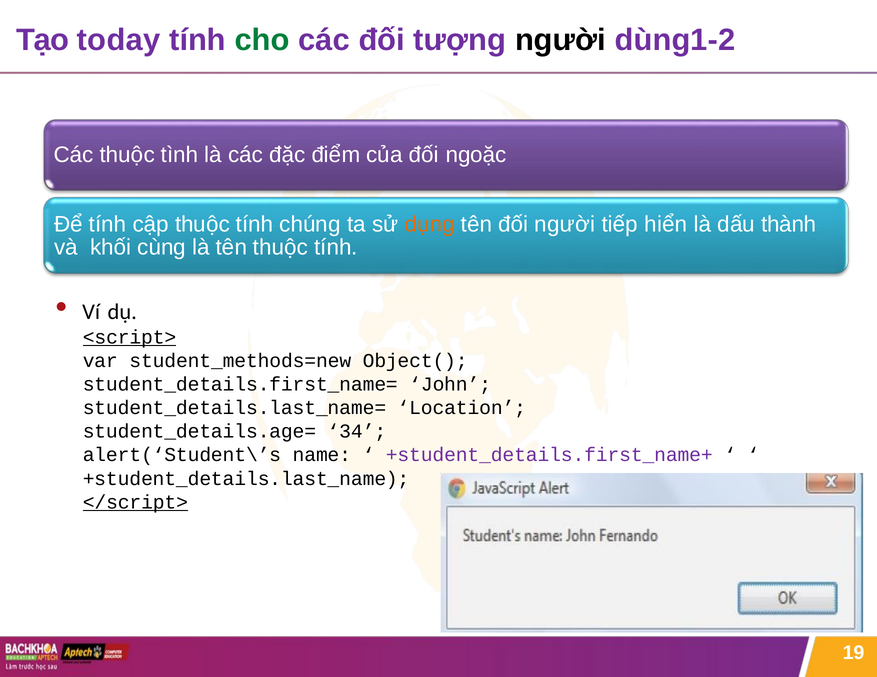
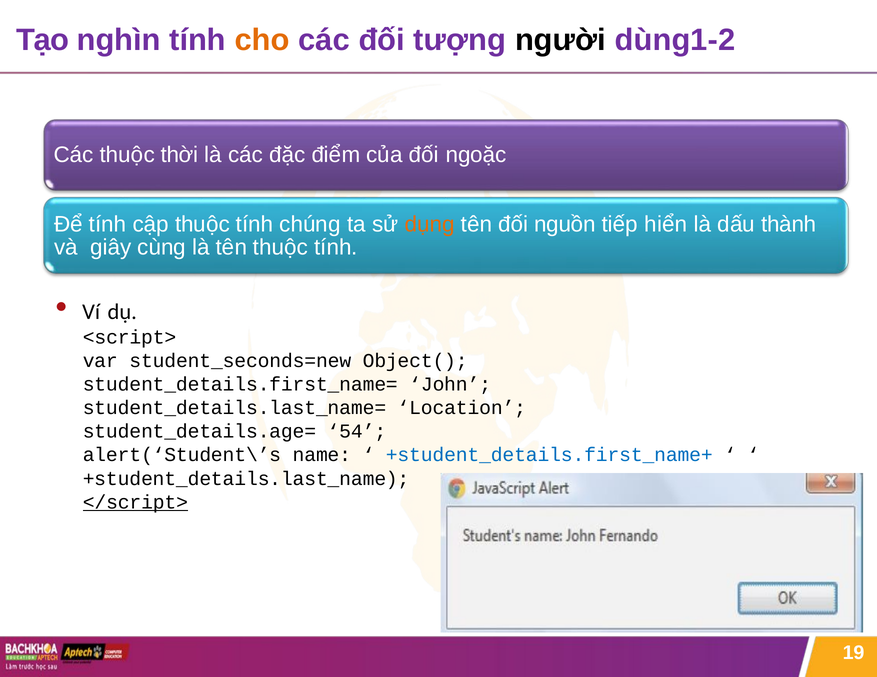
today: today -> nghìn (119, 40)
cho colour: green -> orange (262, 40)
tình: tình -> thời (180, 155)
đối người: người -> nguồn (565, 225)
khối: khối -> giây (111, 248)
<script> underline: present -> none (130, 337)
student_methods=new: student_methods=new -> student_seconds=new (240, 361)
34: 34 -> 54 (357, 432)
+student_details.first_name+ colour: purple -> blue (549, 455)
